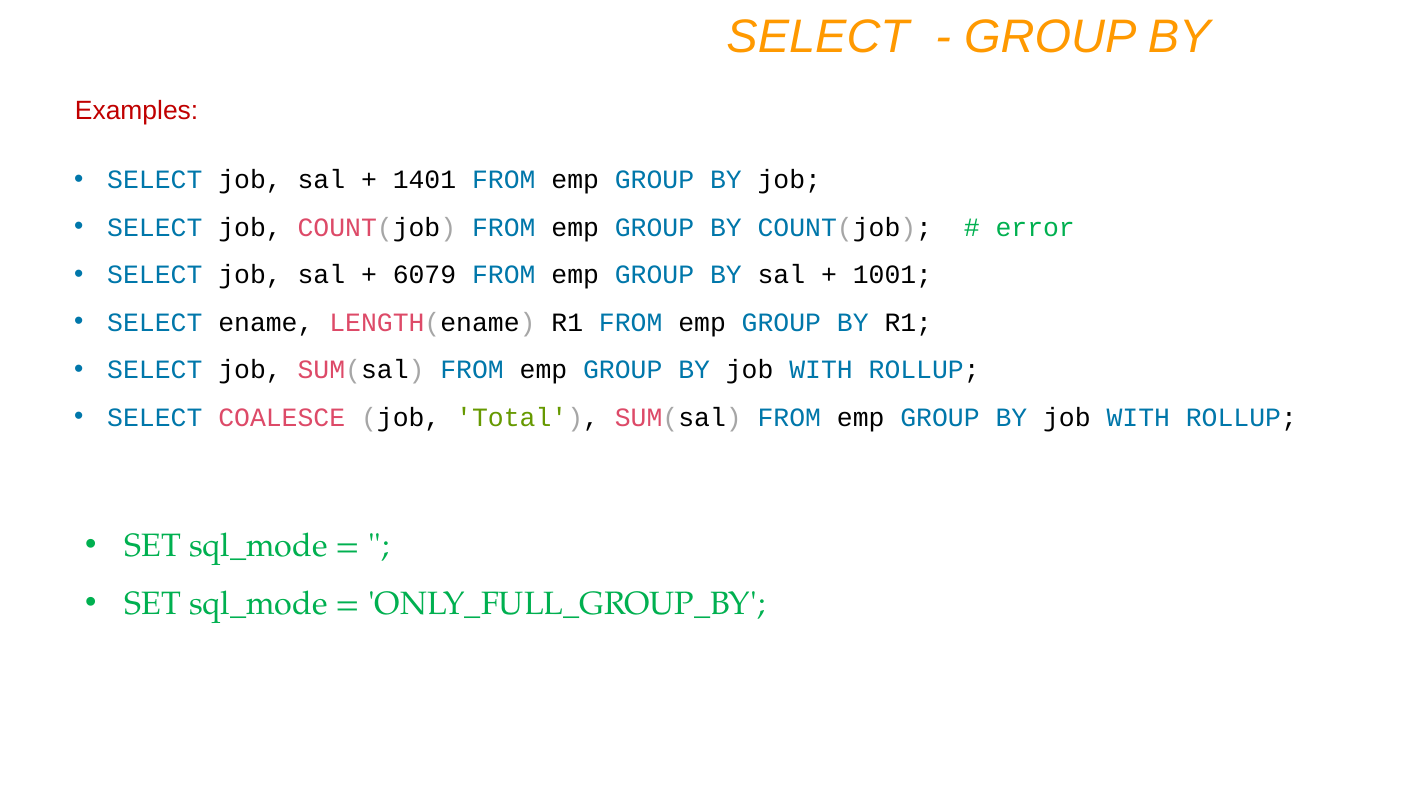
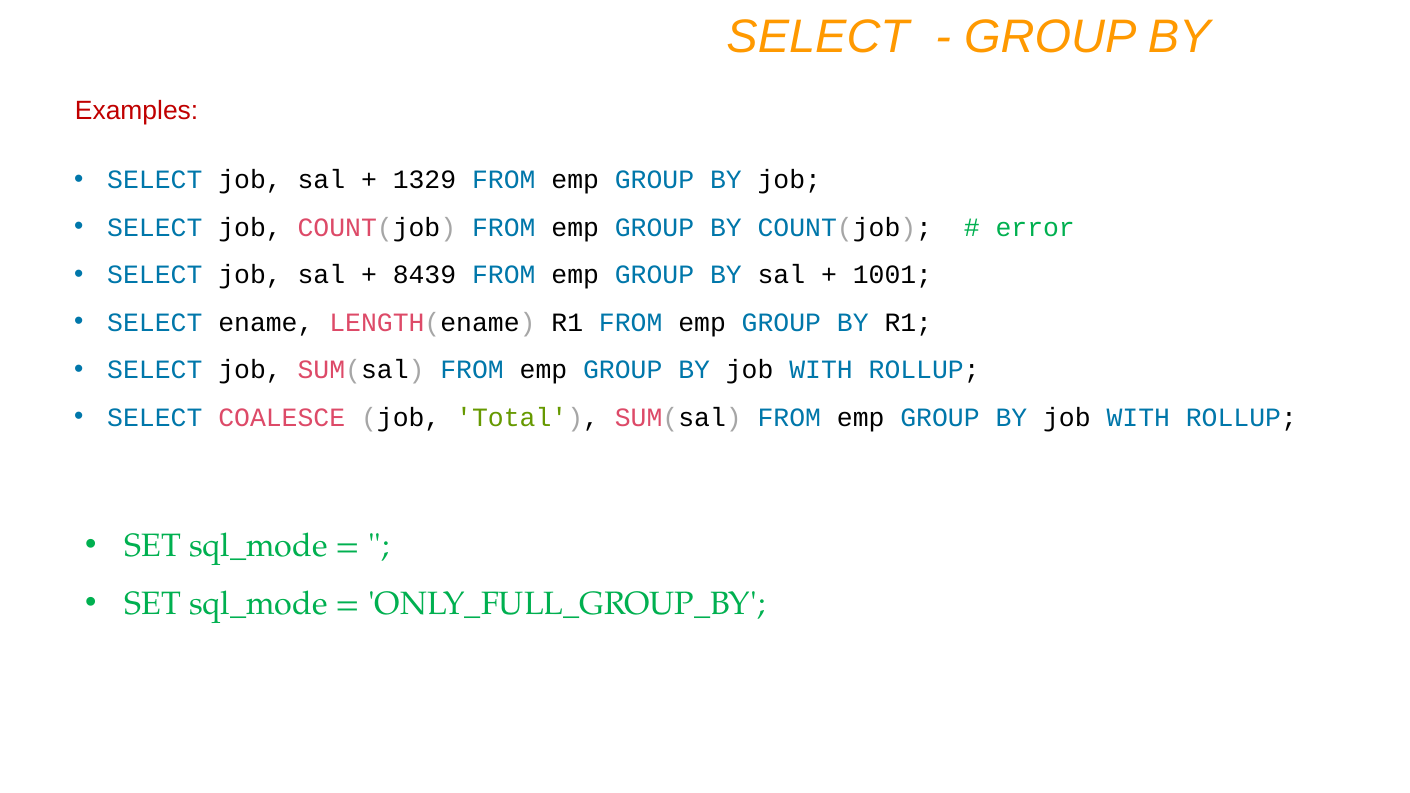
1401: 1401 -> 1329 (424, 180)
6079: 6079 -> 8439 (424, 275)
